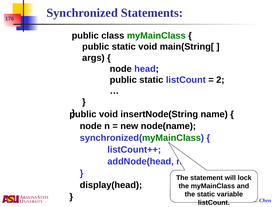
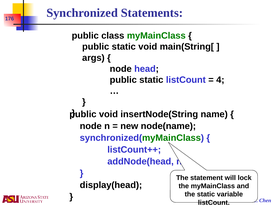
2: 2 -> 4 (220, 80)
